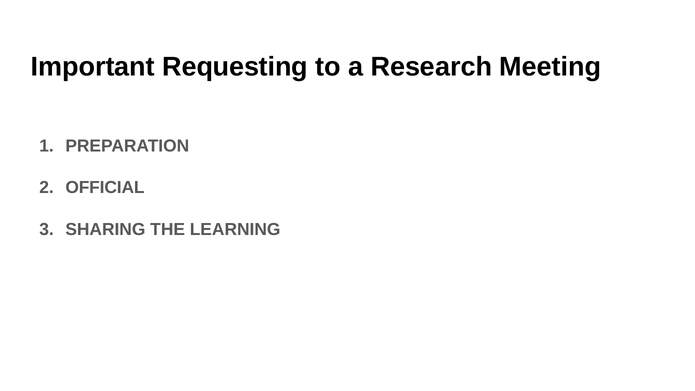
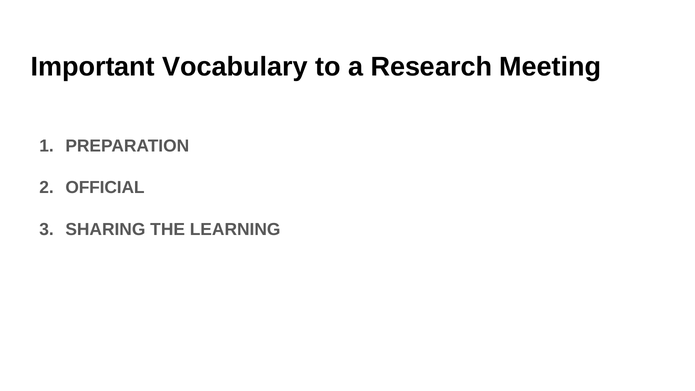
Requesting: Requesting -> Vocabulary (235, 67)
